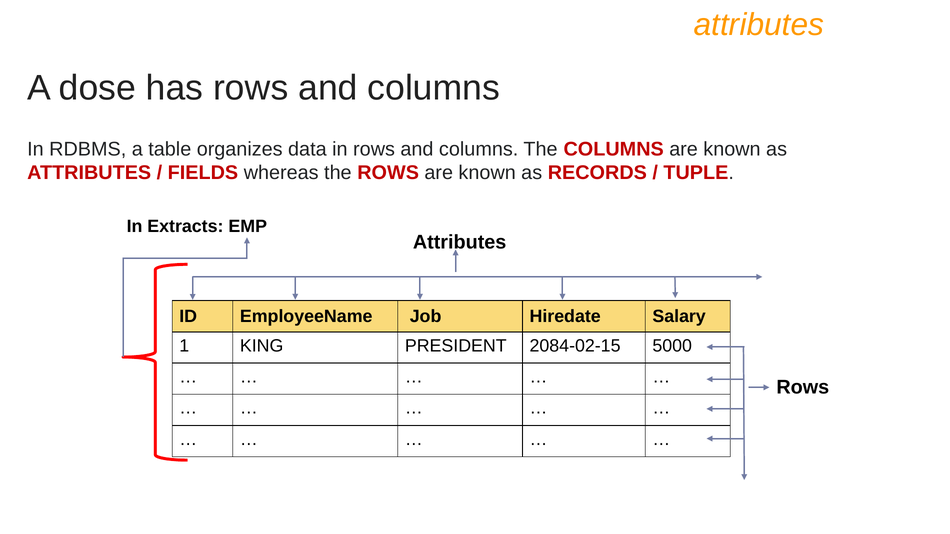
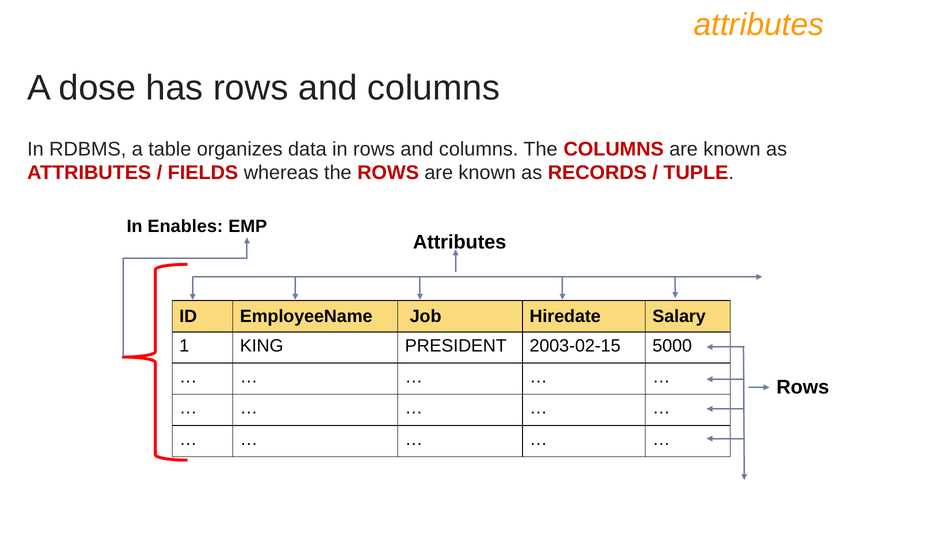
Extracts: Extracts -> Enables (185, 226)
2084-02-15: 2084-02-15 -> 2003-02-15 (575, 346)
